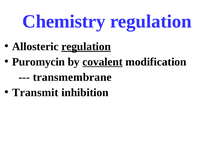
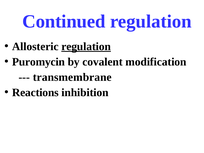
Chemistry: Chemistry -> Continued (64, 21)
covalent underline: present -> none (103, 62)
Transmit: Transmit -> Reactions (35, 92)
